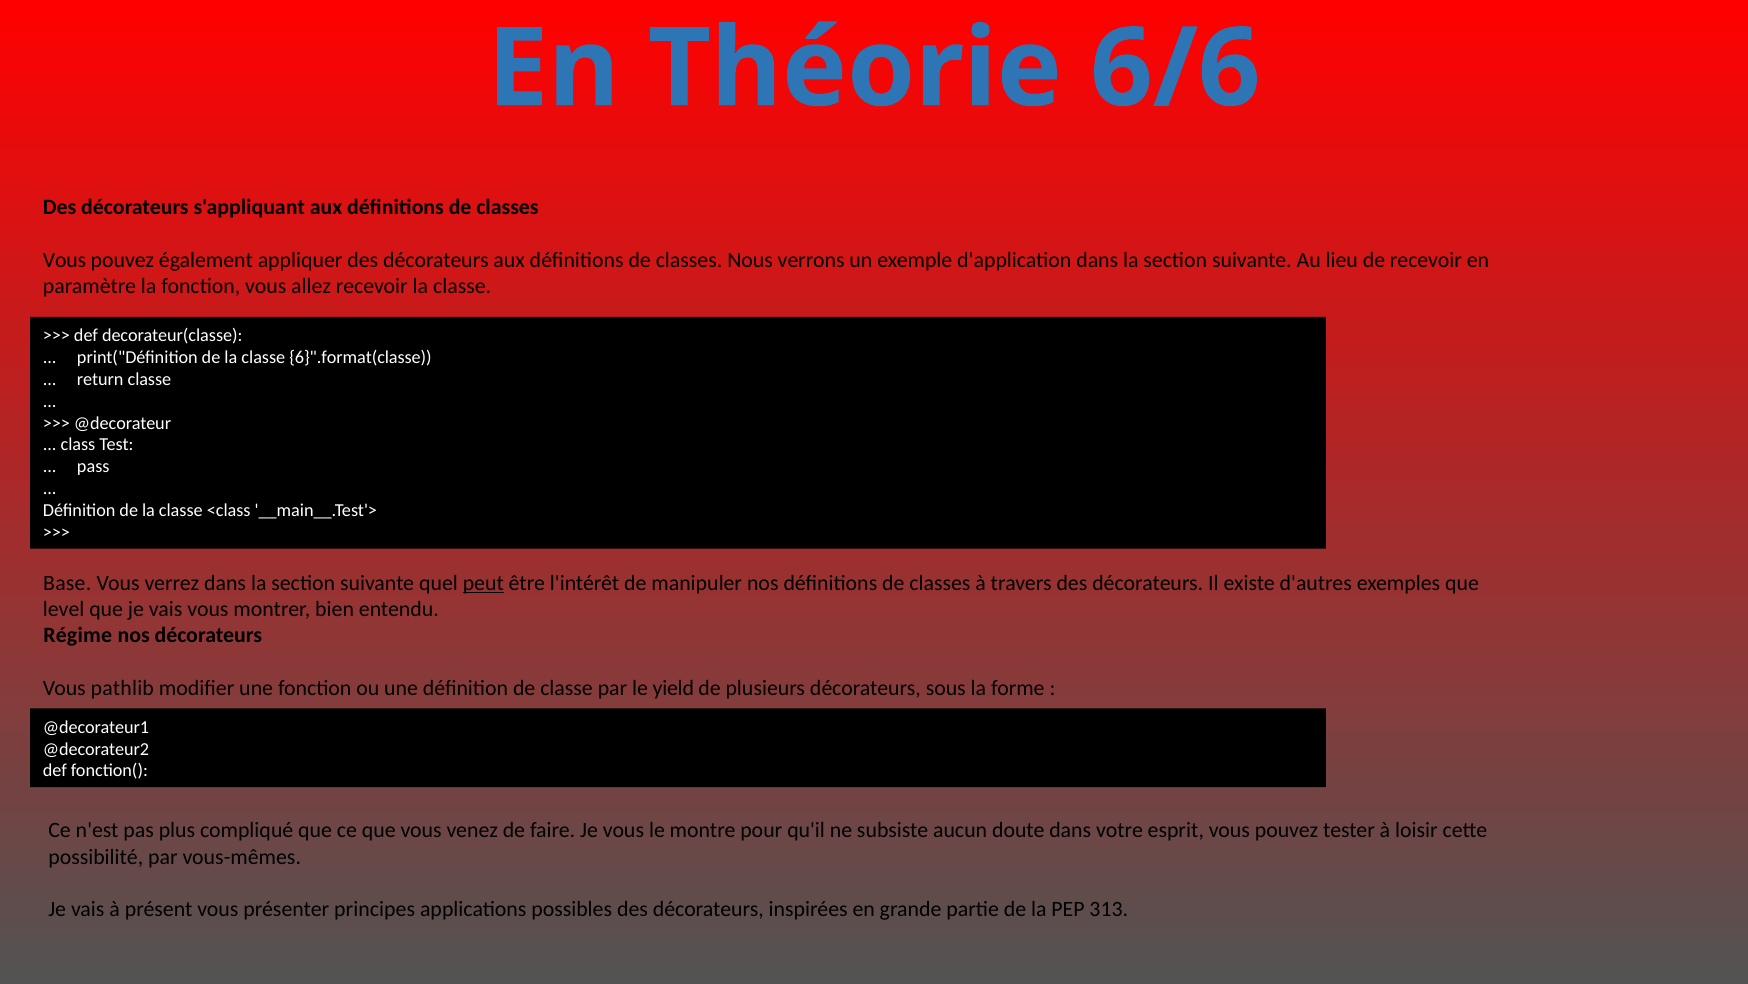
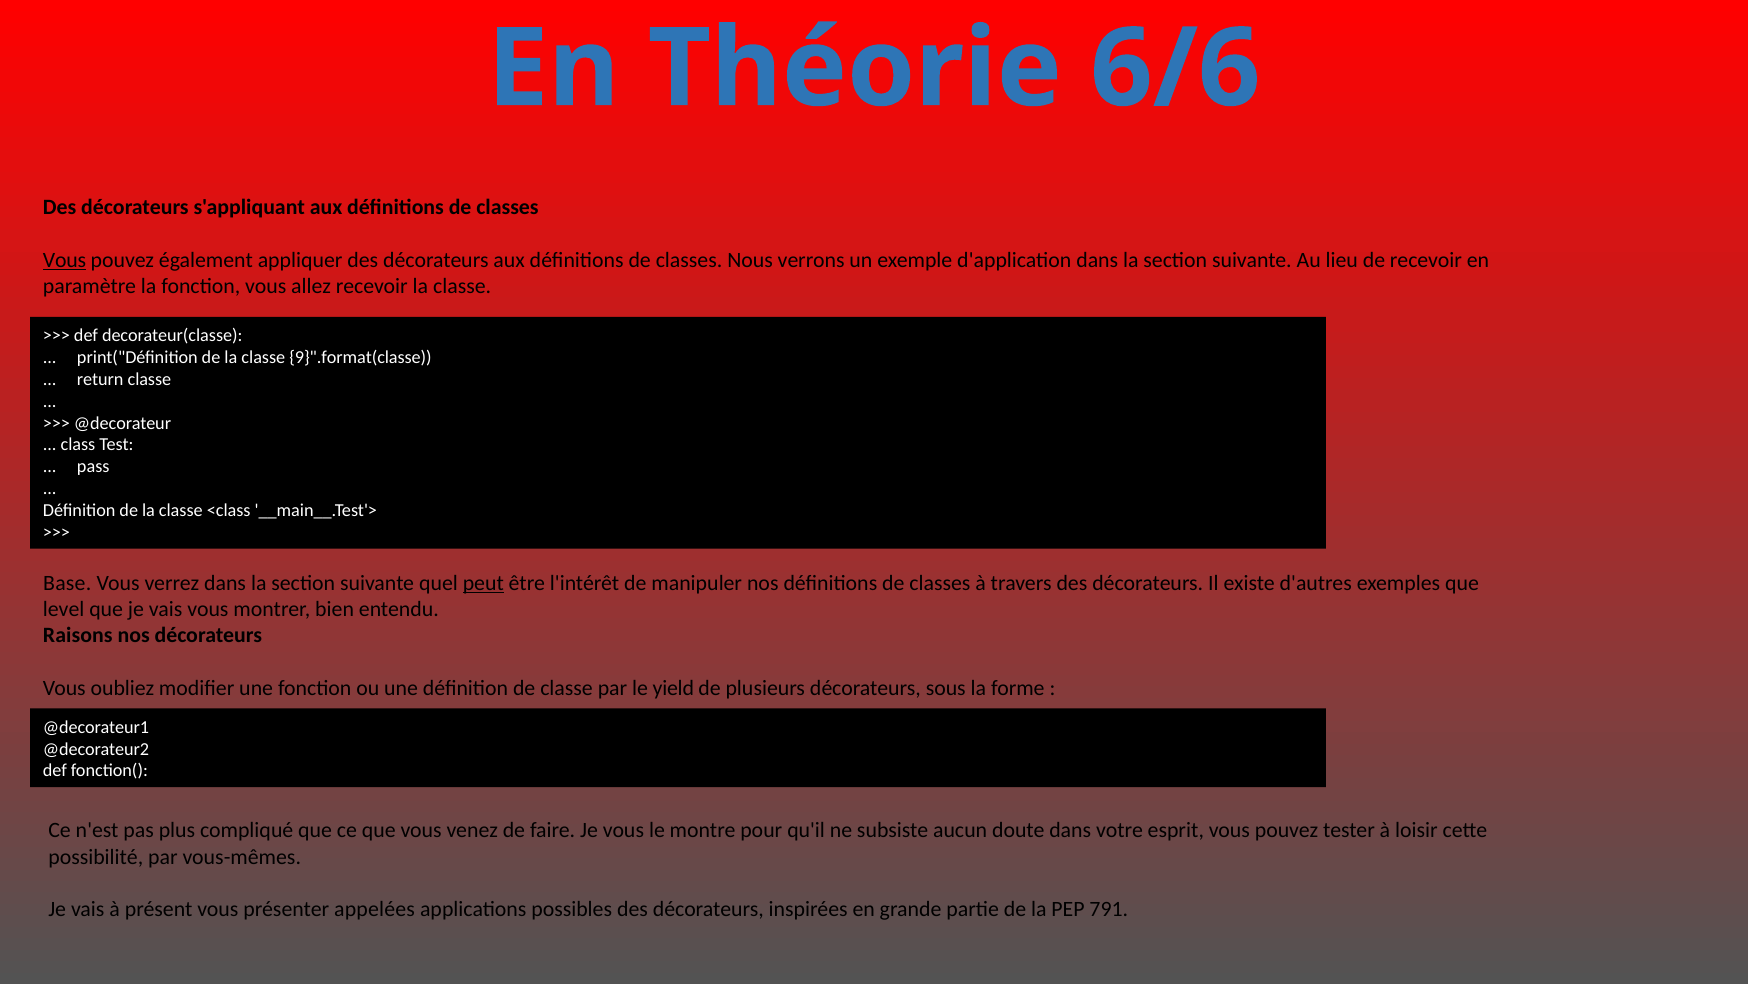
Vous underline: none -> present (64, 260)
6}".format(classe: 6}".format(classe -> 9}".format(classe (360, 357)
Régime: Régime -> Raisons (78, 635)
pathlib: pathlib -> oubliez (122, 687)
principes: principes -> appelées (375, 909)
313: 313 -> 791 (1109, 909)
